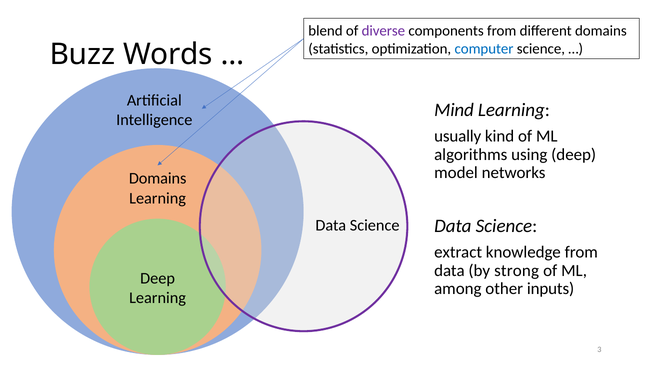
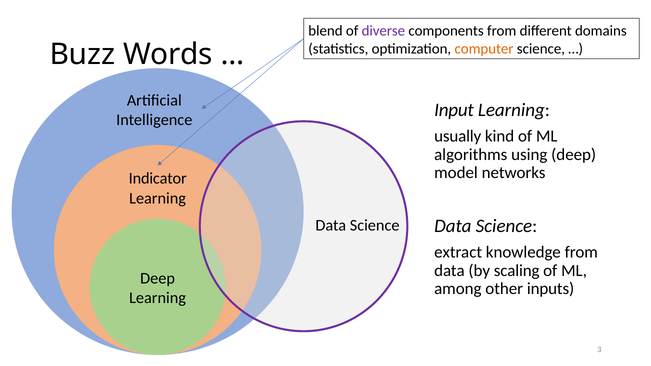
computer colour: blue -> orange (484, 49)
Mind: Mind -> Input (454, 110)
Domains: Domains -> Indicator (158, 179)
strong: strong -> scaling (517, 271)
